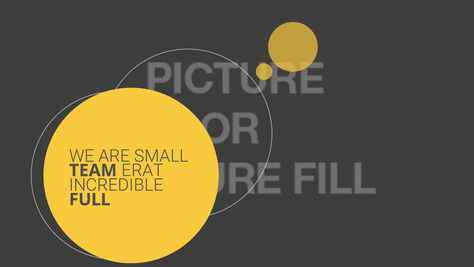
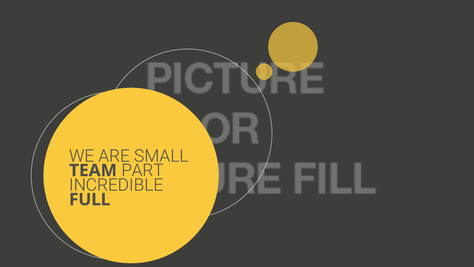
ERAT: ERAT -> PART (143, 170)
